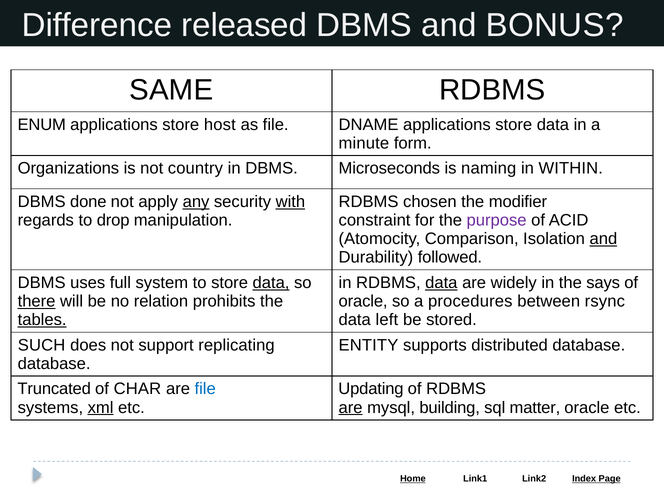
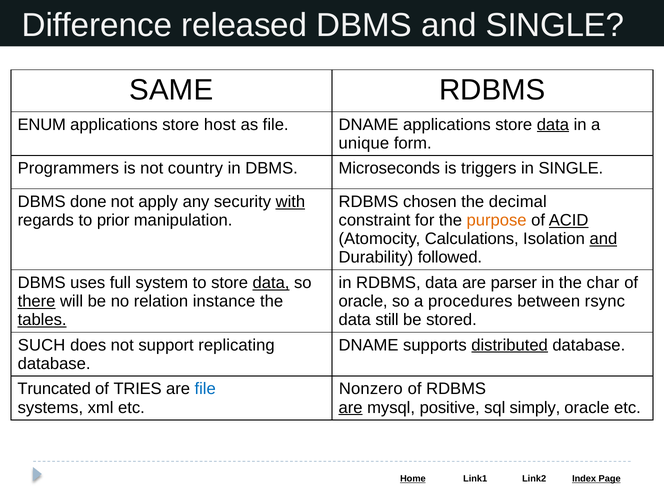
and BONUS: BONUS -> SINGLE (555, 25)
data underline: none -> present (553, 125)
minute: minute -> unique (364, 143)
Organizations: Organizations -> Programmers (68, 168)
naming: naming -> triggers (489, 168)
in WITHIN: WITHIN -> SINGLE (571, 168)
any underline: present -> none (196, 202)
modifier: modifier -> decimal (518, 202)
drop: drop -> prior (113, 220)
purpose colour: purple -> orange (497, 220)
ACID underline: none -> present (569, 220)
Comparison: Comparison -> Calculations (472, 239)
data underline: present -> none (441, 283)
widely: widely -> parser (514, 283)
says: says -> char (603, 283)
prohibits: prohibits -> instance (224, 301)
left: left -> still (387, 320)
ENTITY: ENTITY -> DNAME (369, 345)
distributed underline: none -> present (510, 345)
CHAR: CHAR -> TRIES (138, 389)
Updating: Updating -> Nonzero (371, 389)
xml underline: present -> none (101, 408)
building: building -> positive (450, 408)
matter: matter -> simply (535, 408)
